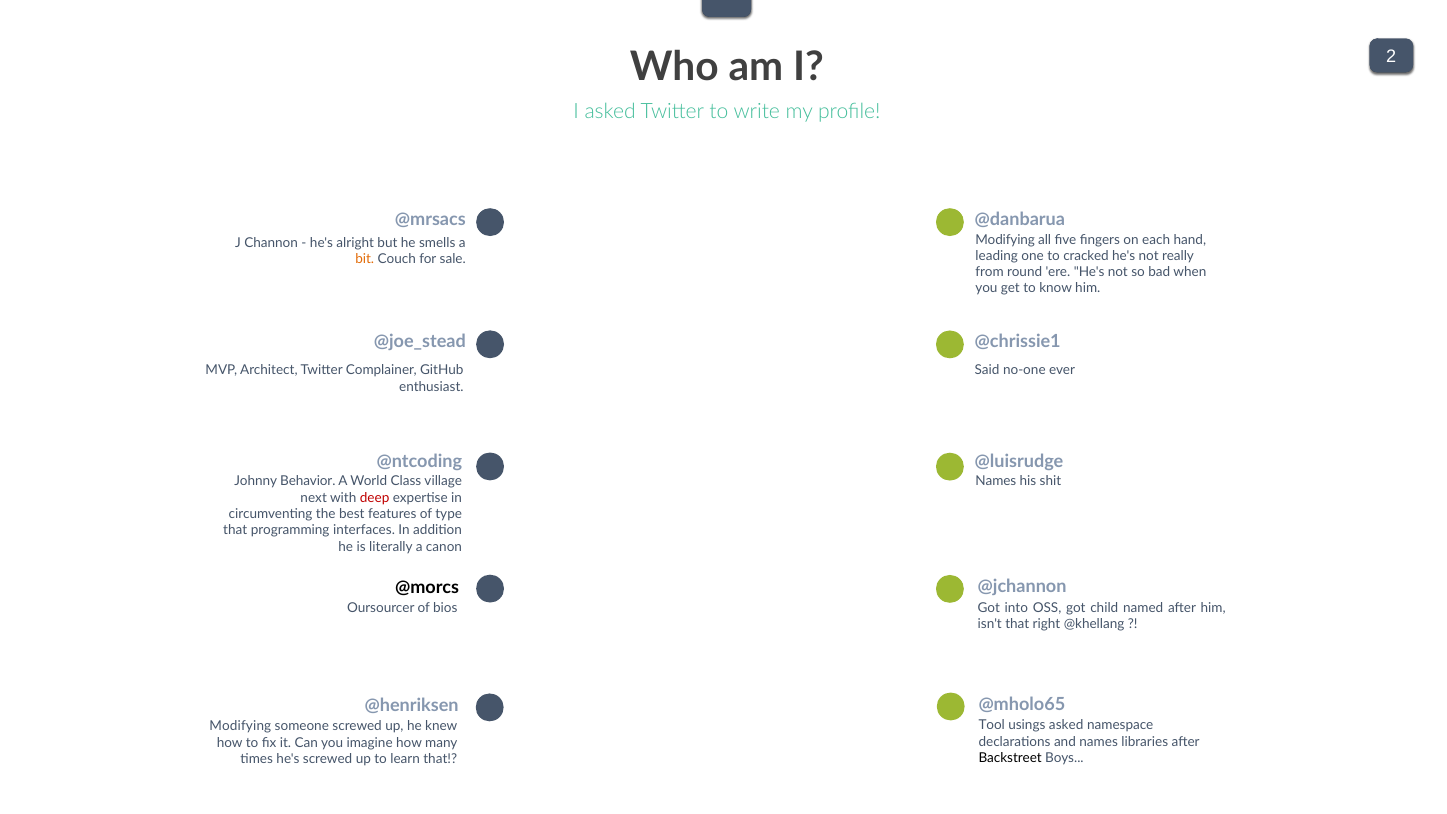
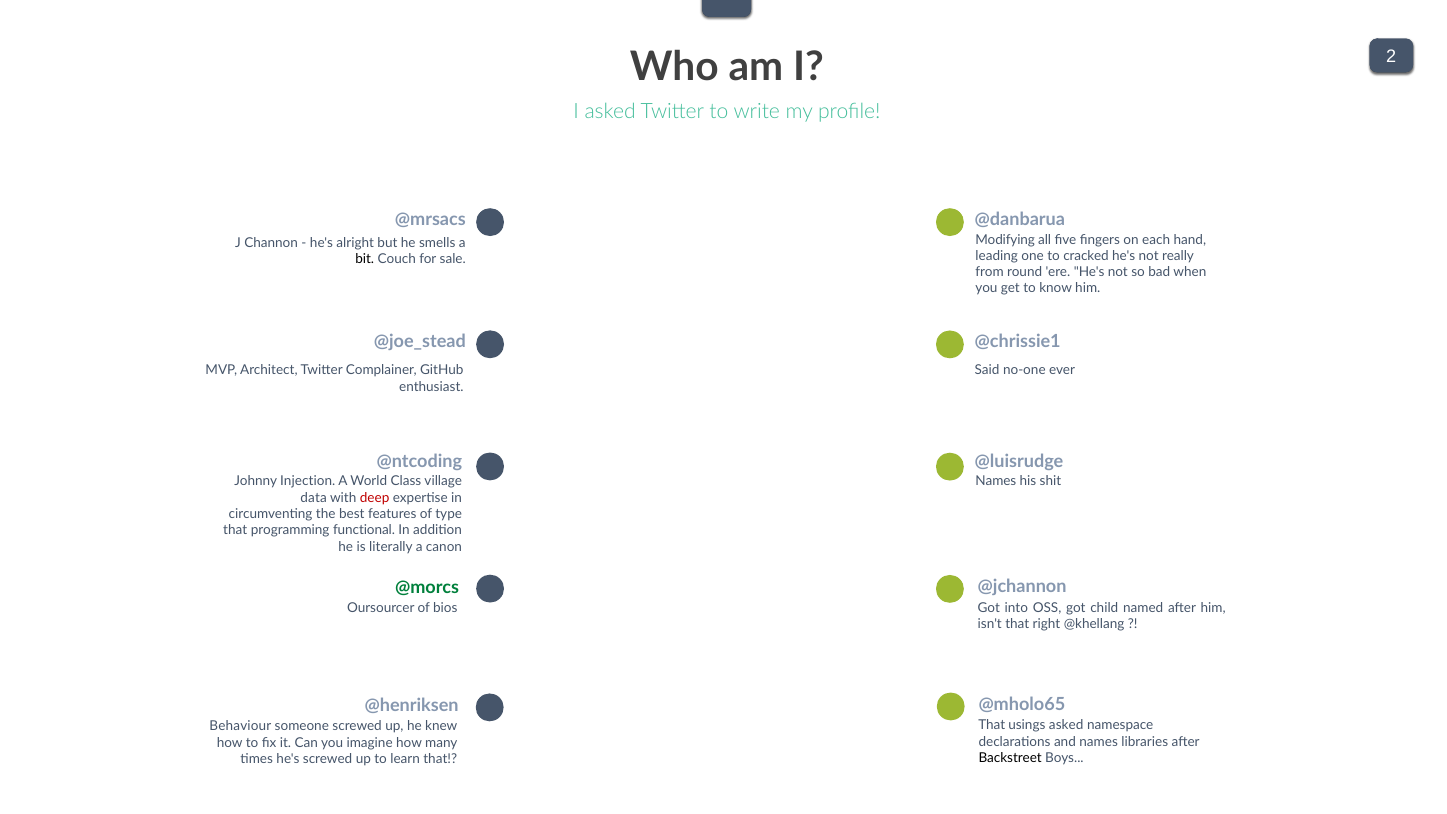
bit colour: orange -> black (365, 259)
Behavior: Behavior -> Injection (308, 481)
next: next -> data (314, 498)
interfaces: interfaces -> functional (364, 530)
@morcs colour: black -> green (427, 587)
Tool: Tool -> That (992, 725)
Modifying: Modifying -> Behaviour (240, 726)
